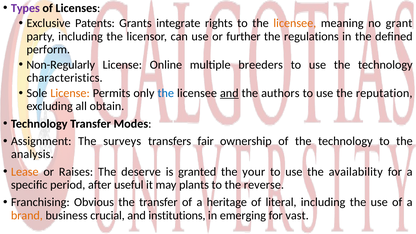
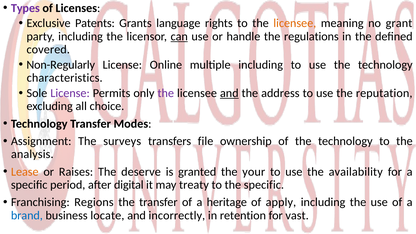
integrate: integrate -> language (178, 23)
can underline: none -> present (179, 36)
further: further -> handle (243, 36)
perform: perform -> covered (48, 50)
multiple breeders: breeders -> including (261, 65)
License colour: orange -> purple (70, 93)
the colour: blue -> purple (166, 93)
authors: authors -> address (280, 93)
obtain: obtain -> choice (107, 106)
fair: fair -> file (206, 141)
useful: useful -> digital (129, 185)
plants: plants -> treaty (194, 185)
the reverse: reverse -> specific (264, 185)
Obvious: Obvious -> Regions (94, 202)
literal: literal -> apply (281, 202)
brand colour: orange -> blue (27, 215)
crucial: crucial -> locate (107, 215)
institutions: institutions -> incorrectly (177, 215)
emerging: emerging -> retention (243, 215)
